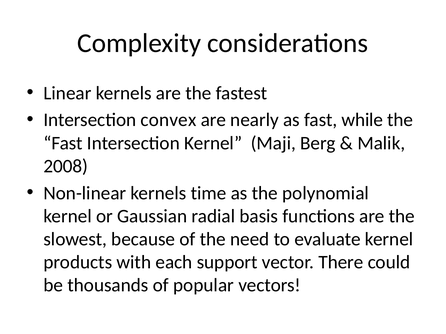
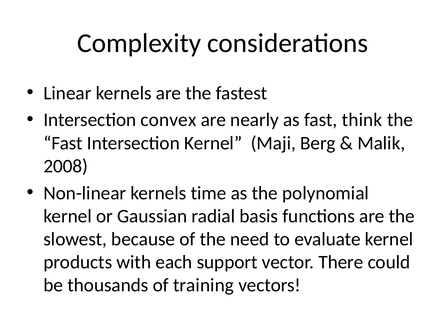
while: while -> think (362, 120)
popular: popular -> training (203, 286)
